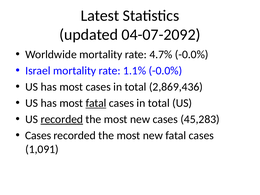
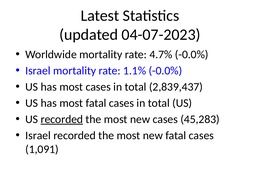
04-07-2092: 04-07-2092 -> 04-07-2023 (161, 35)
2,869,436: 2,869,436 -> 2,839,437 (176, 87)
fatal underline: present -> none (96, 103)
Cases: Cases -> Israel (38, 135)
